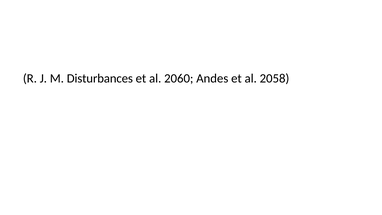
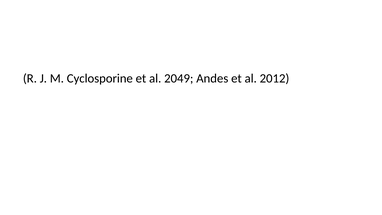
Disturbances: Disturbances -> Cyclosporine (100, 78)
2060: 2060 -> 2049 (179, 78)
2058: 2058 -> 2012 (275, 78)
